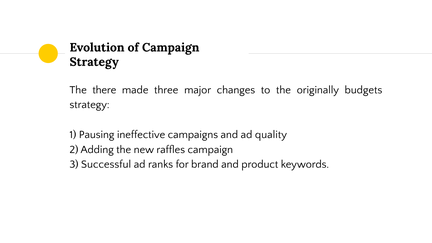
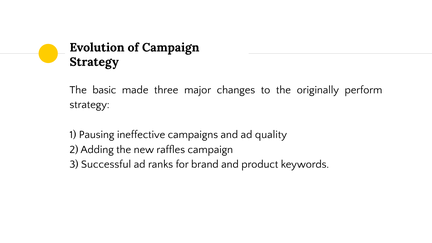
there: there -> basic (104, 90)
budgets: budgets -> perform (363, 90)
